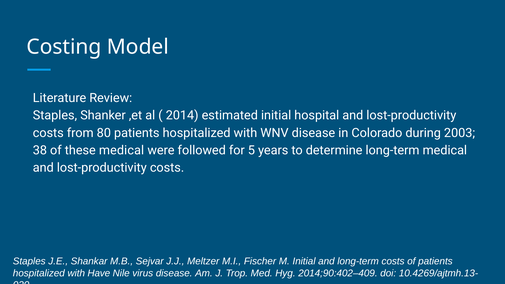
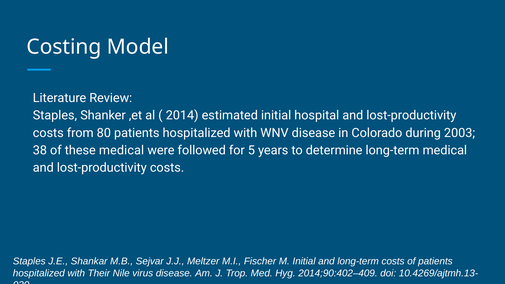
Have: Have -> Their (99, 273)
